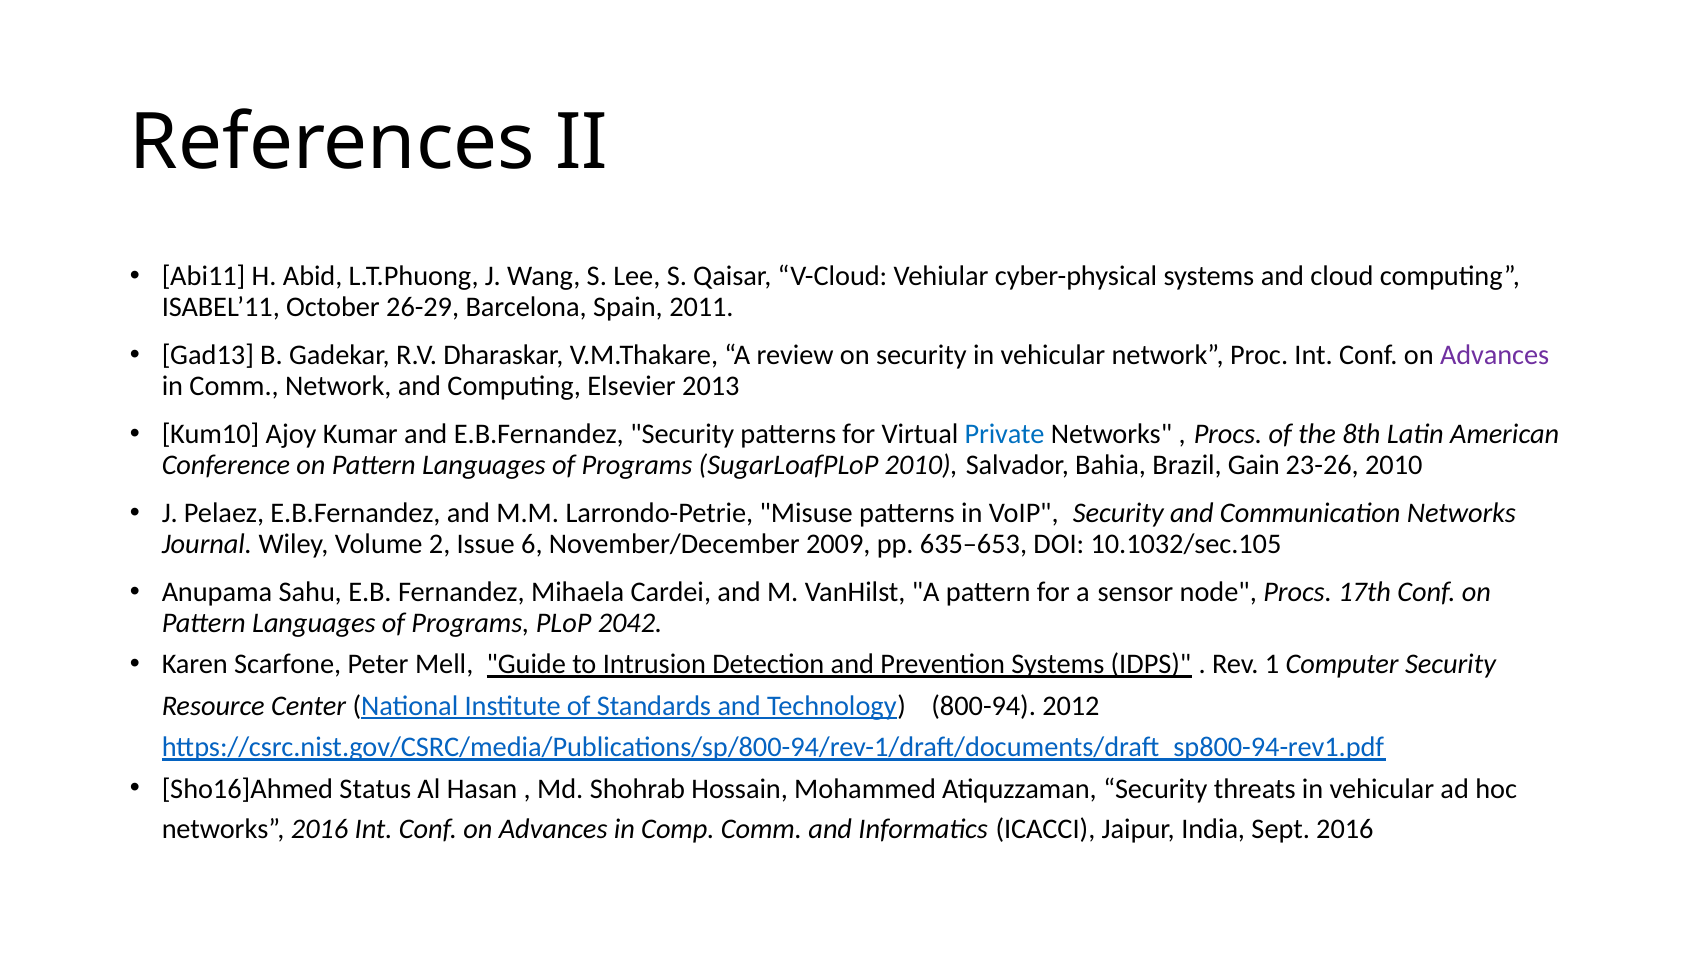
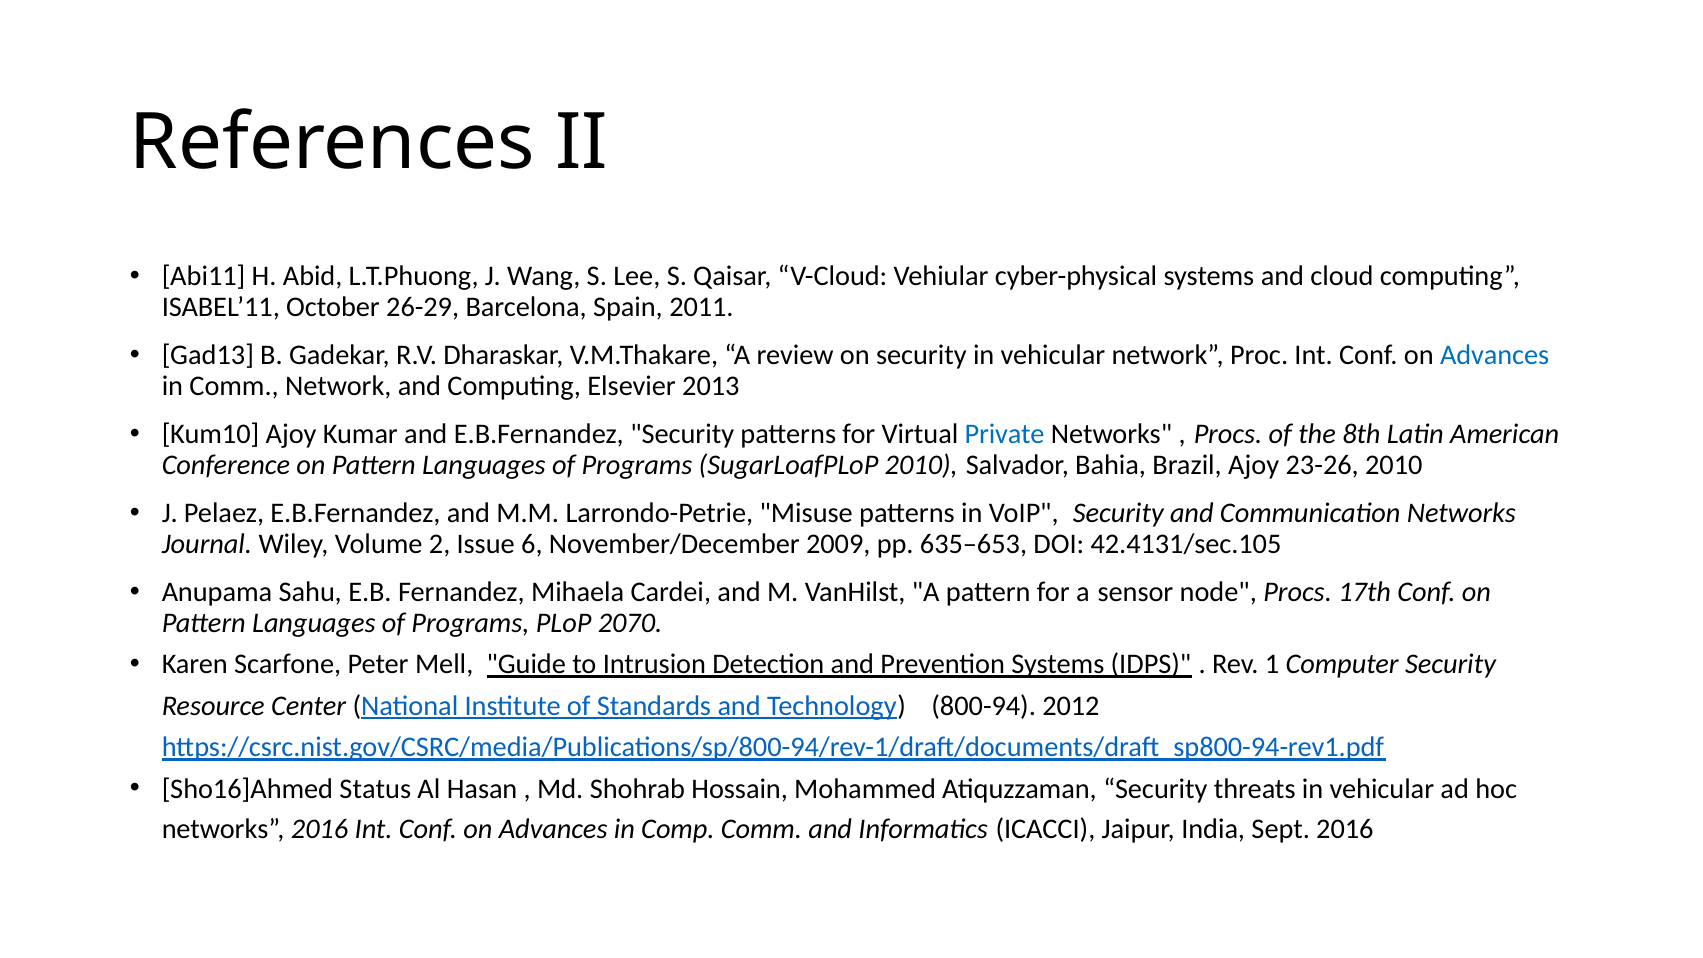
Advances colour: purple -> blue (1495, 355)
Brazil Gain: Gain -> Ajoy (1254, 465)
10.1032/sec.105: 10.1032/sec.105 -> 42.4131/sec.105 (1186, 544)
2042: 2042 -> 2070 (630, 623)
